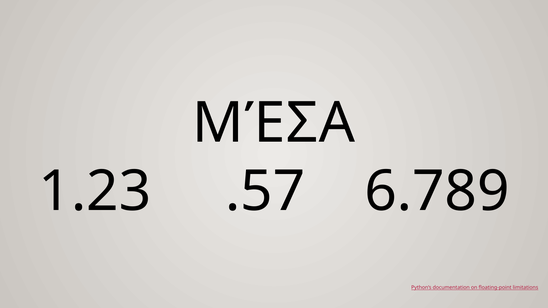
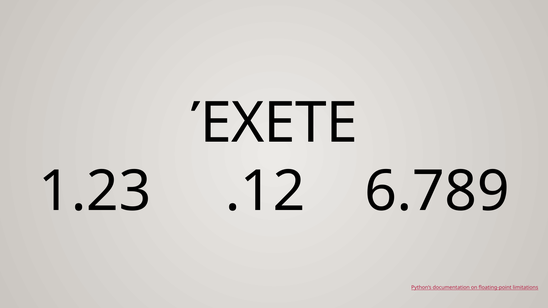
ΜΈΣΑ: ΜΈΣΑ -> ΈΧΕΤΕ (274, 123)
.57: .57 -> .12 (265, 191)
